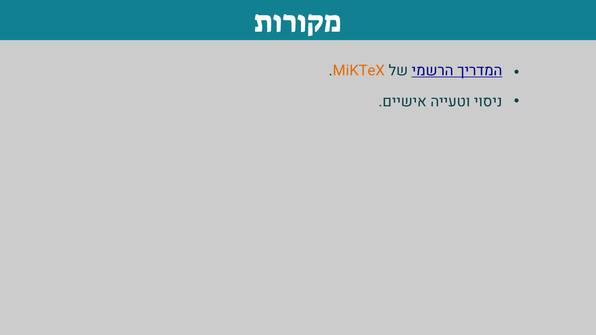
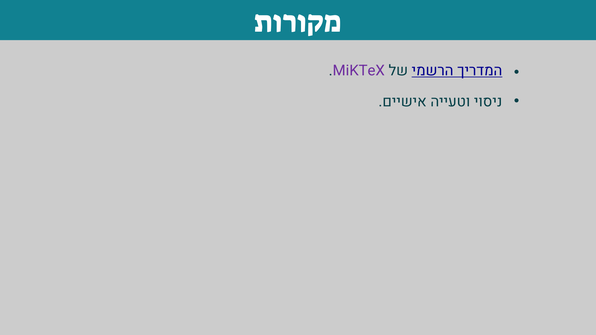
MiKTeX colour: orange -> purple (359, 71)
